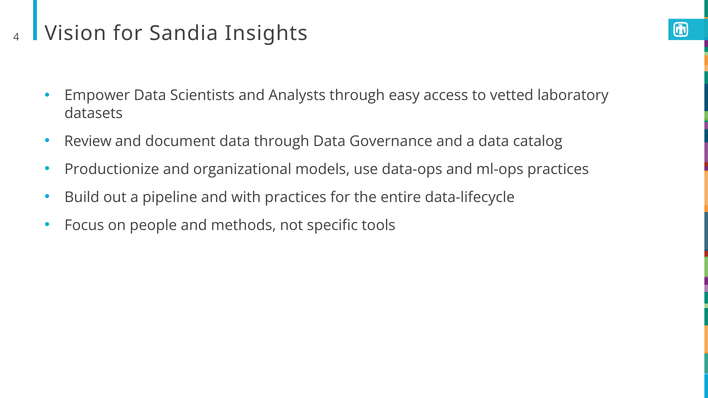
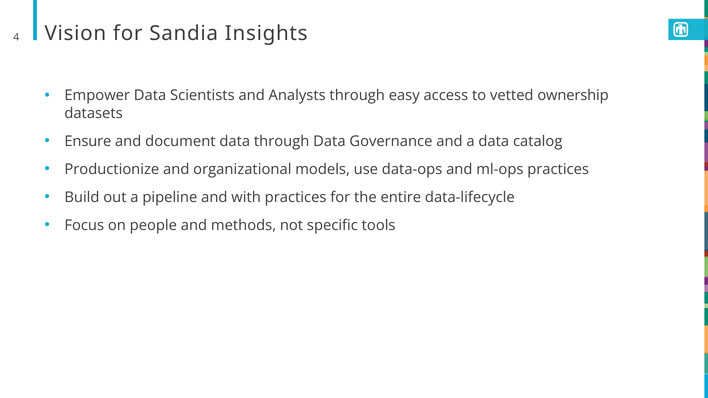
laboratory: laboratory -> ownership (573, 96)
Review: Review -> Ensure (88, 141)
